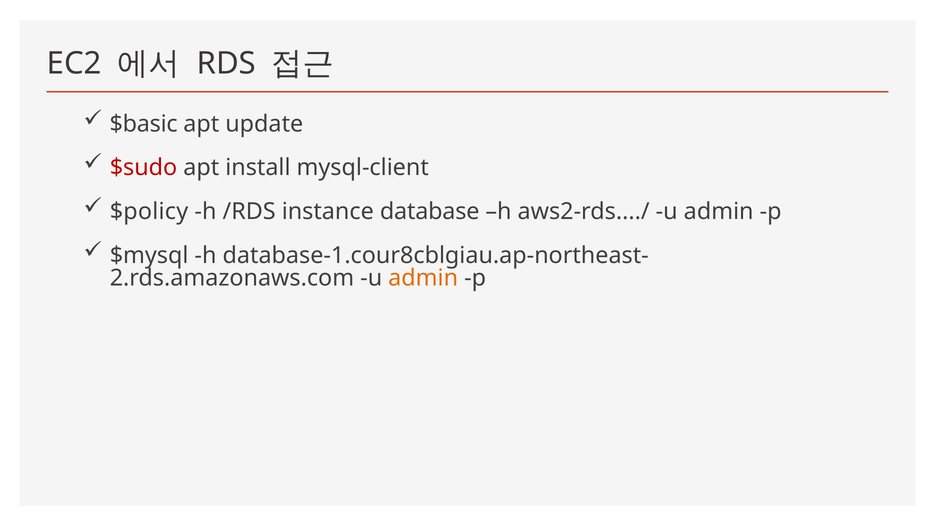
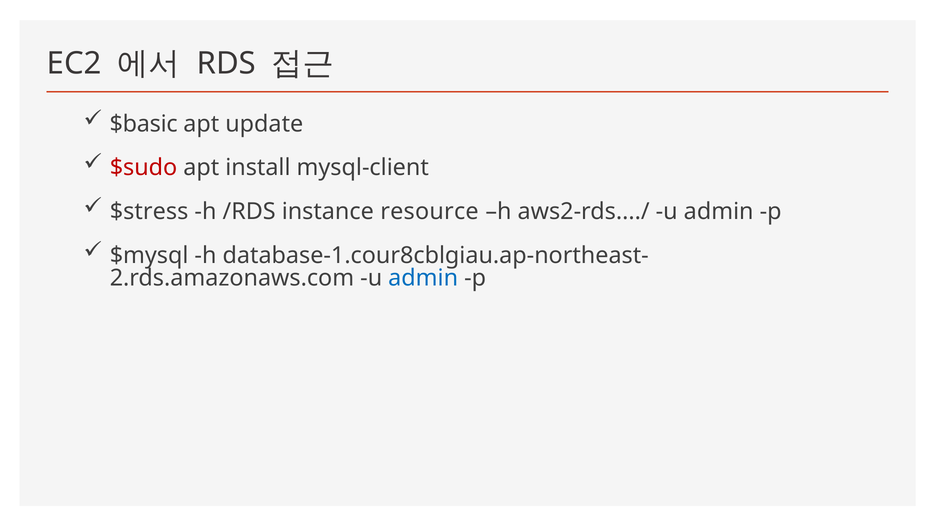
$policy: $policy -> $stress (149, 212)
database: database -> resource (429, 212)
admin colour: orange -> blue (423, 278)
